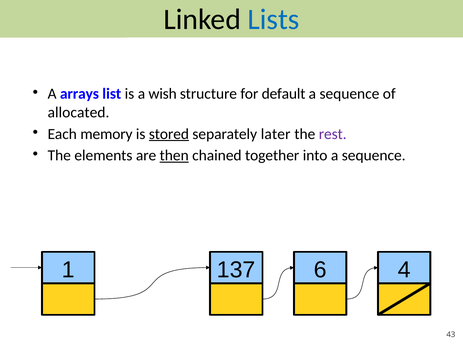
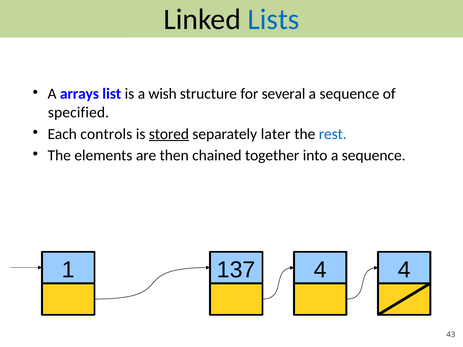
default: default -> several (284, 94)
allocated: allocated -> specified (78, 112)
memory: memory -> controls (106, 134)
rest colour: purple -> blue (333, 134)
then underline: present -> none (174, 156)
1 6: 6 -> 4 (320, 270)
